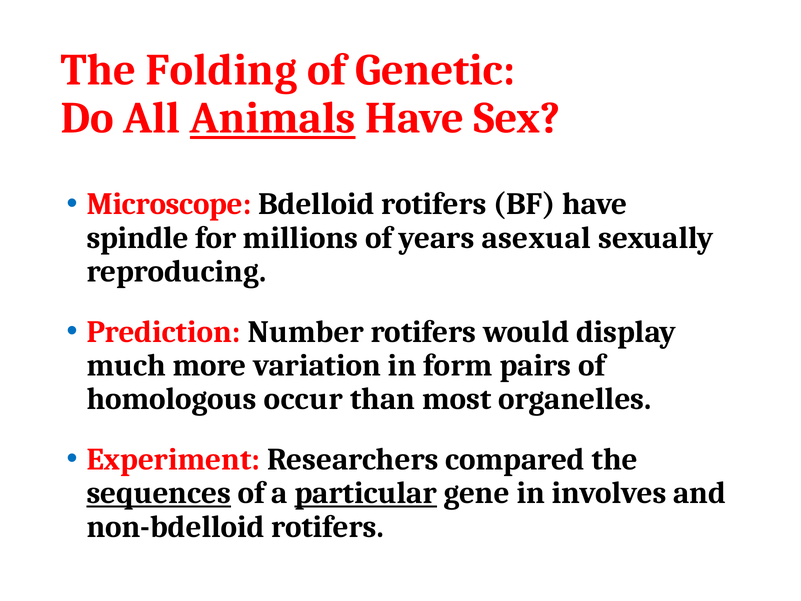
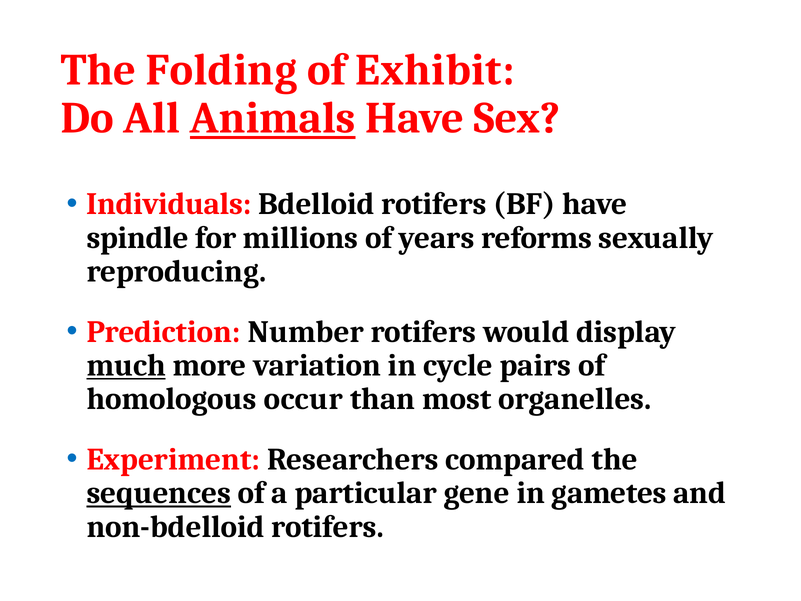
Genetic: Genetic -> Exhibit (435, 70)
Microscope: Microscope -> Individuals (169, 204)
asexual: asexual -> reforms (537, 238)
much underline: none -> present (126, 365)
form: form -> cycle (458, 365)
particular underline: present -> none (366, 493)
involves: involves -> gametes (609, 493)
